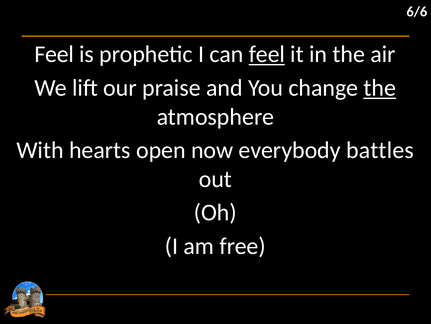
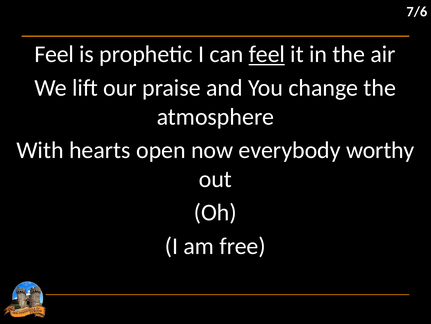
6/6: 6/6 -> 7/6 (417, 12)
the underline: present -> none (380, 88)
battles: battles -> worthy (380, 150)
